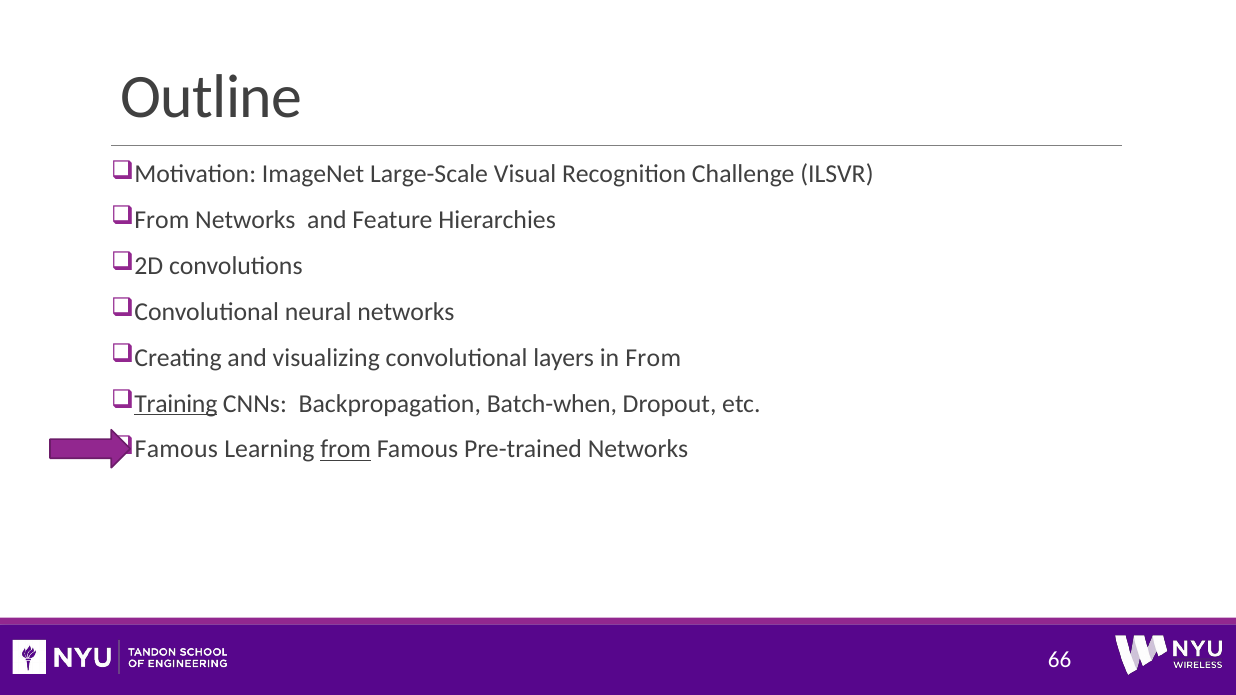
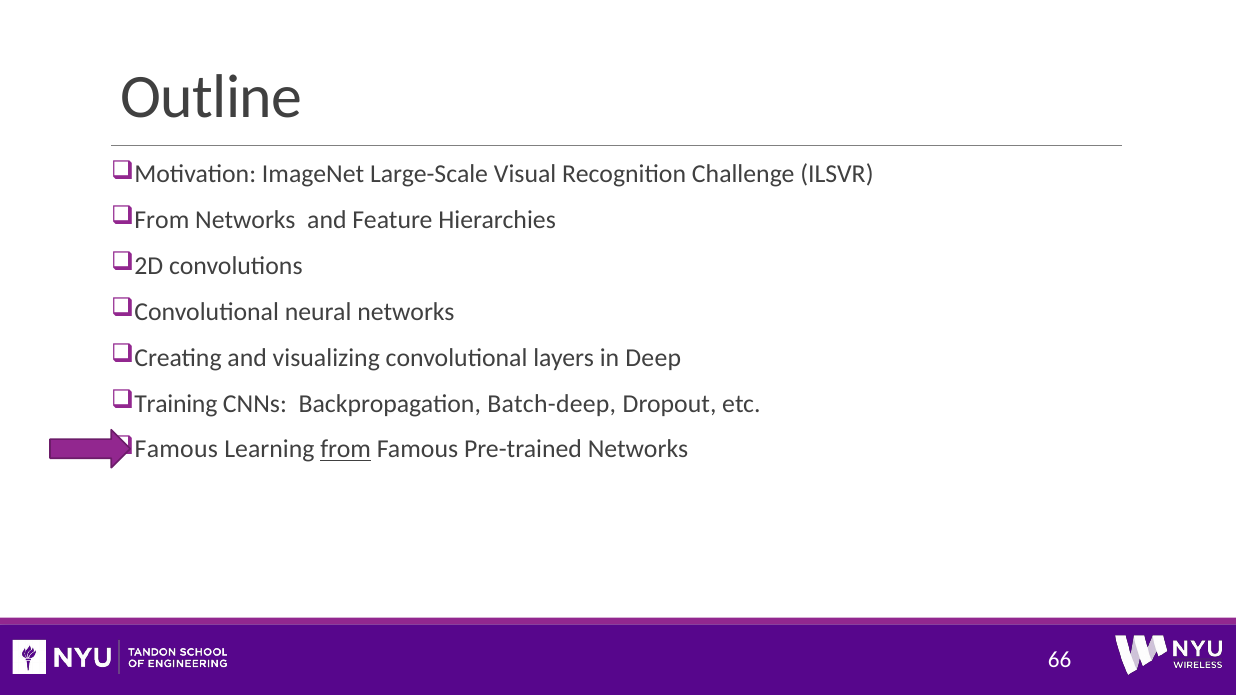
in From: From -> Deep (653, 358)
Training underline: present -> none (176, 404)
Batch-when: Batch-when -> Batch-deep (552, 404)
